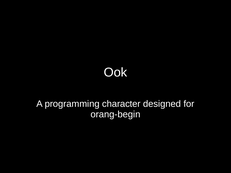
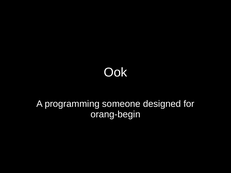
character: character -> someone (121, 104)
